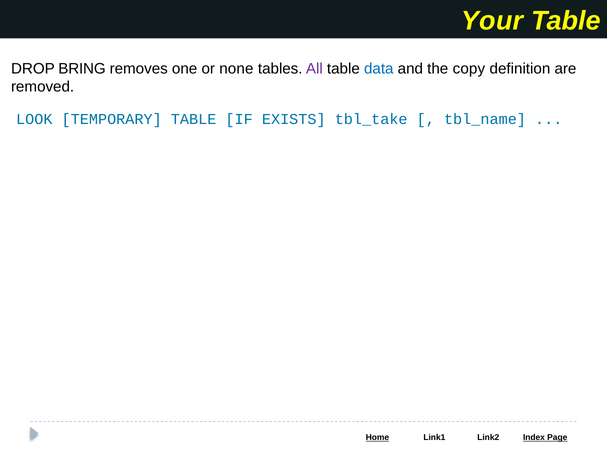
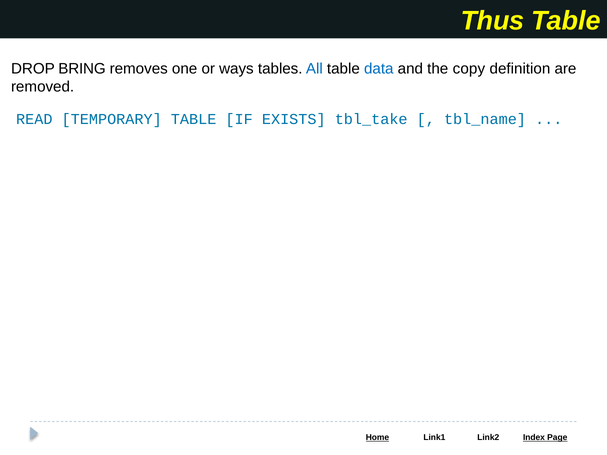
Your: Your -> Thus (493, 21)
none: none -> ways (236, 69)
All colour: purple -> blue (314, 69)
LOOK: LOOK -> READ (34, 119)
